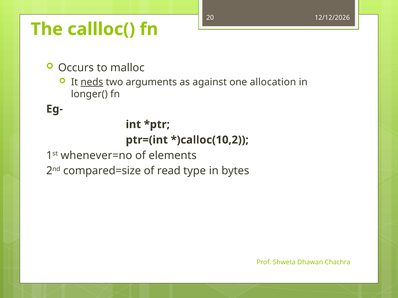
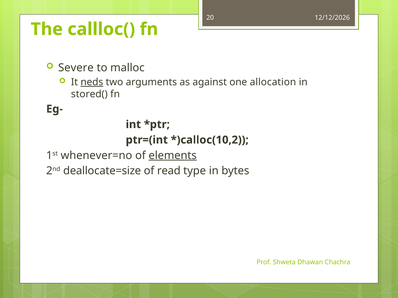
Occurs: Occurs -> Severe (76, 68)
longer(: longer( -> stored( (89, 94)
elements underline: none -> present (173, 156)
compared=size: compared=size -> deallocate=size (102, 171)
